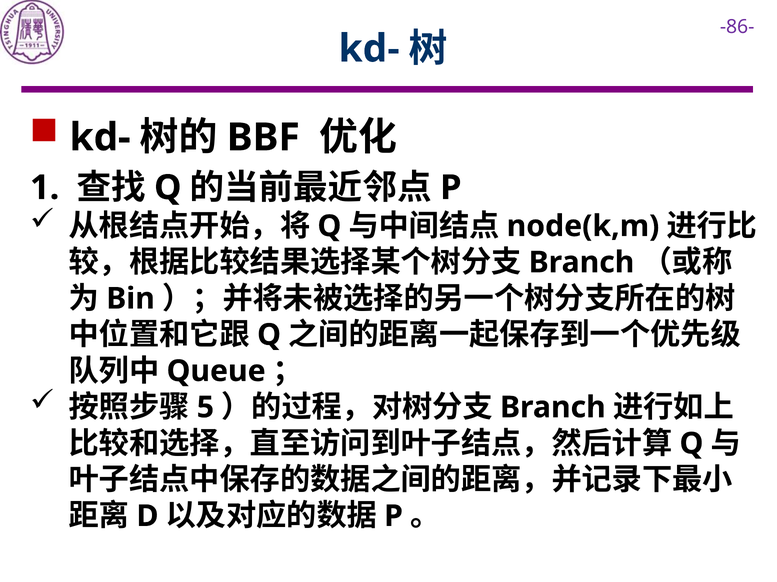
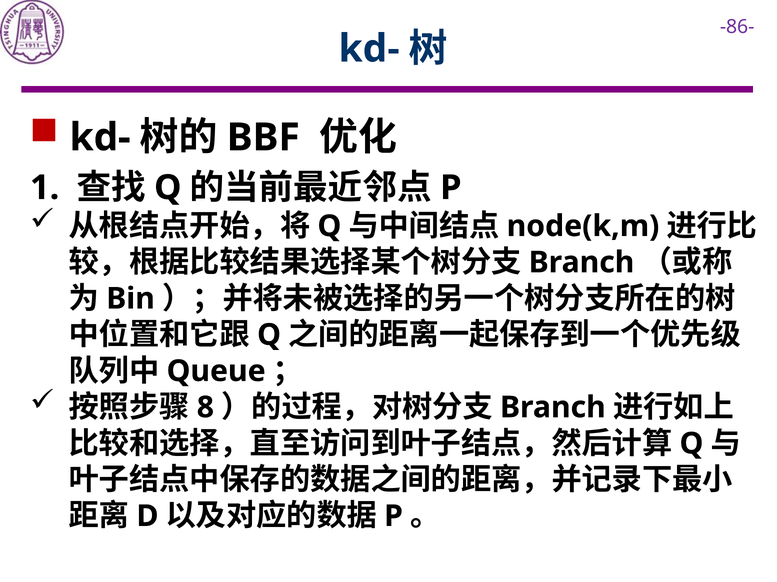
5: 5 -> 8 (205, 408)
